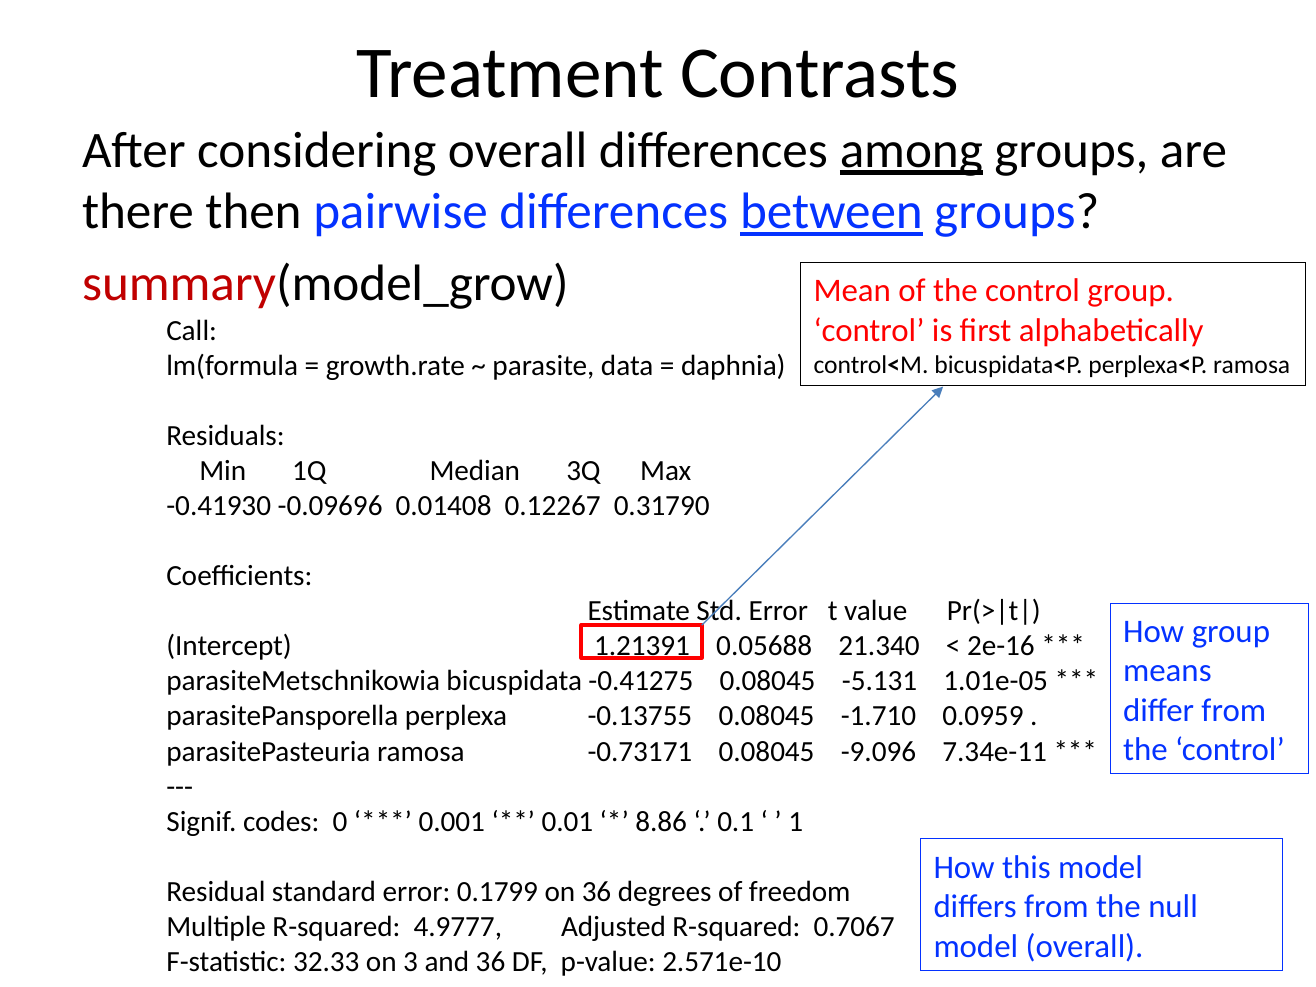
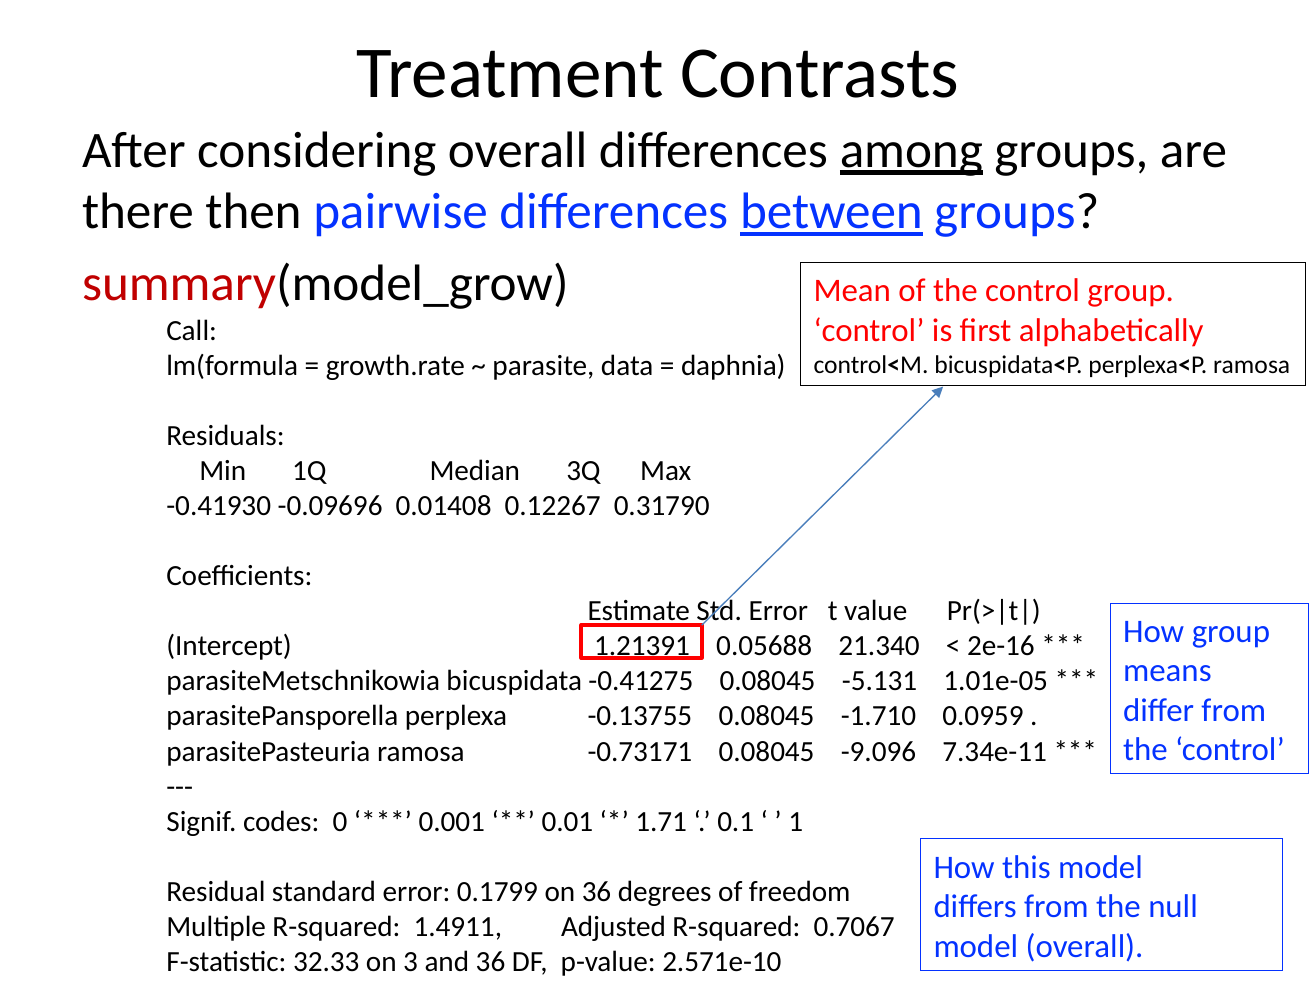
8.86: 8.86 -> 1.71 (661, 822)
4.9777: 4.9777 -> 1.4911 (458, 927)
